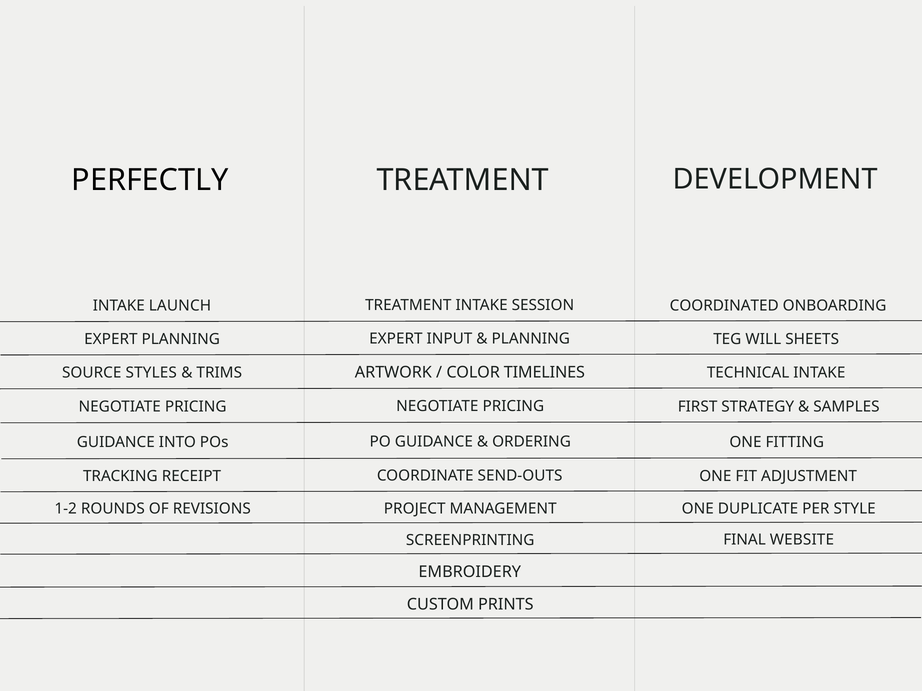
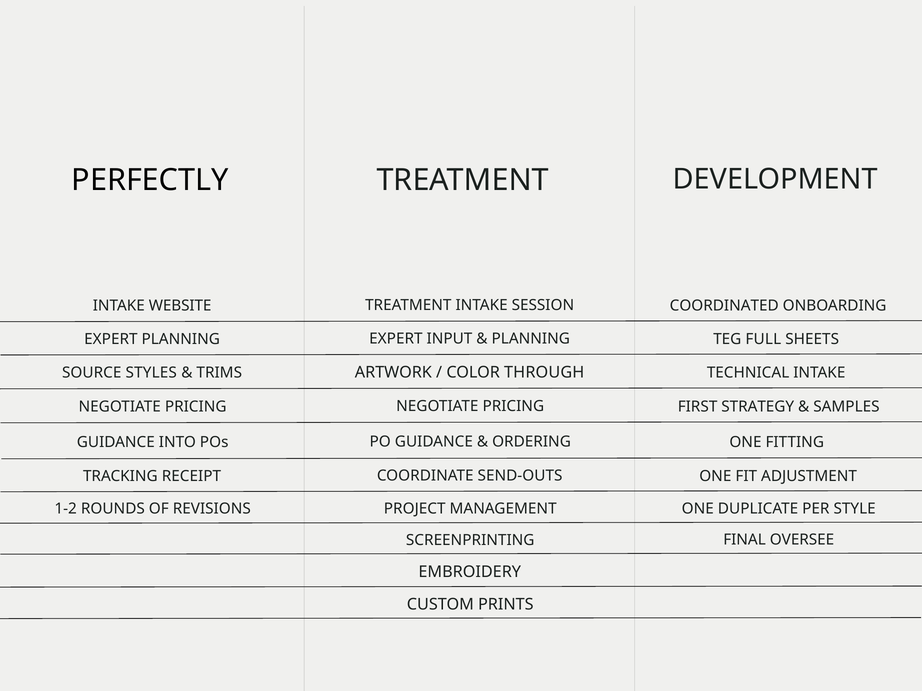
LAUNCH: LAUNCH -> WEBSITE (180, 306)
WILL: WILL -> FULL (763, 339)
TIMELINES: TIMELINES -> THROUGH (544, 373)
WEBSITE: WEBSITE -> OVERSEE (802, 540)
